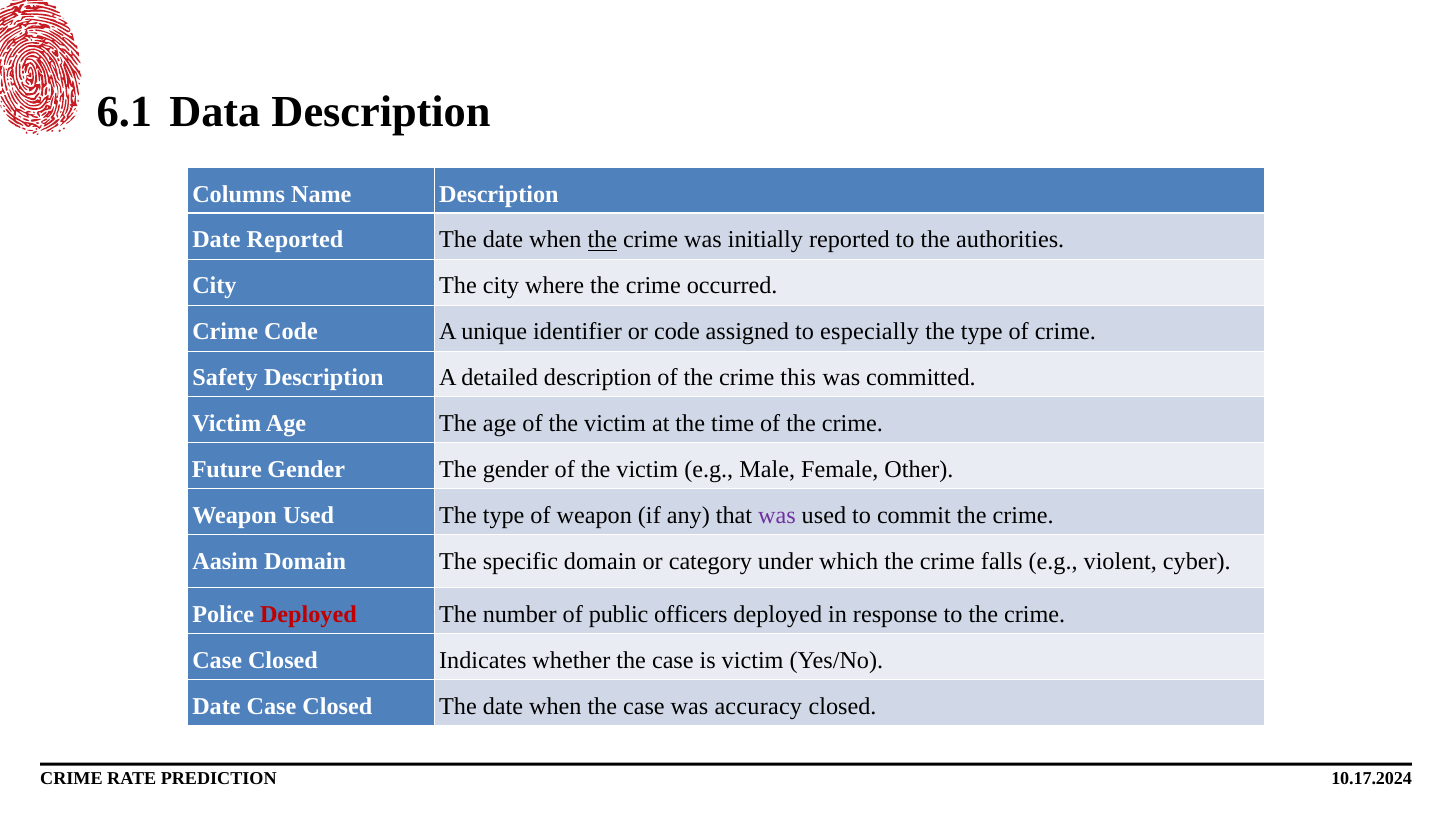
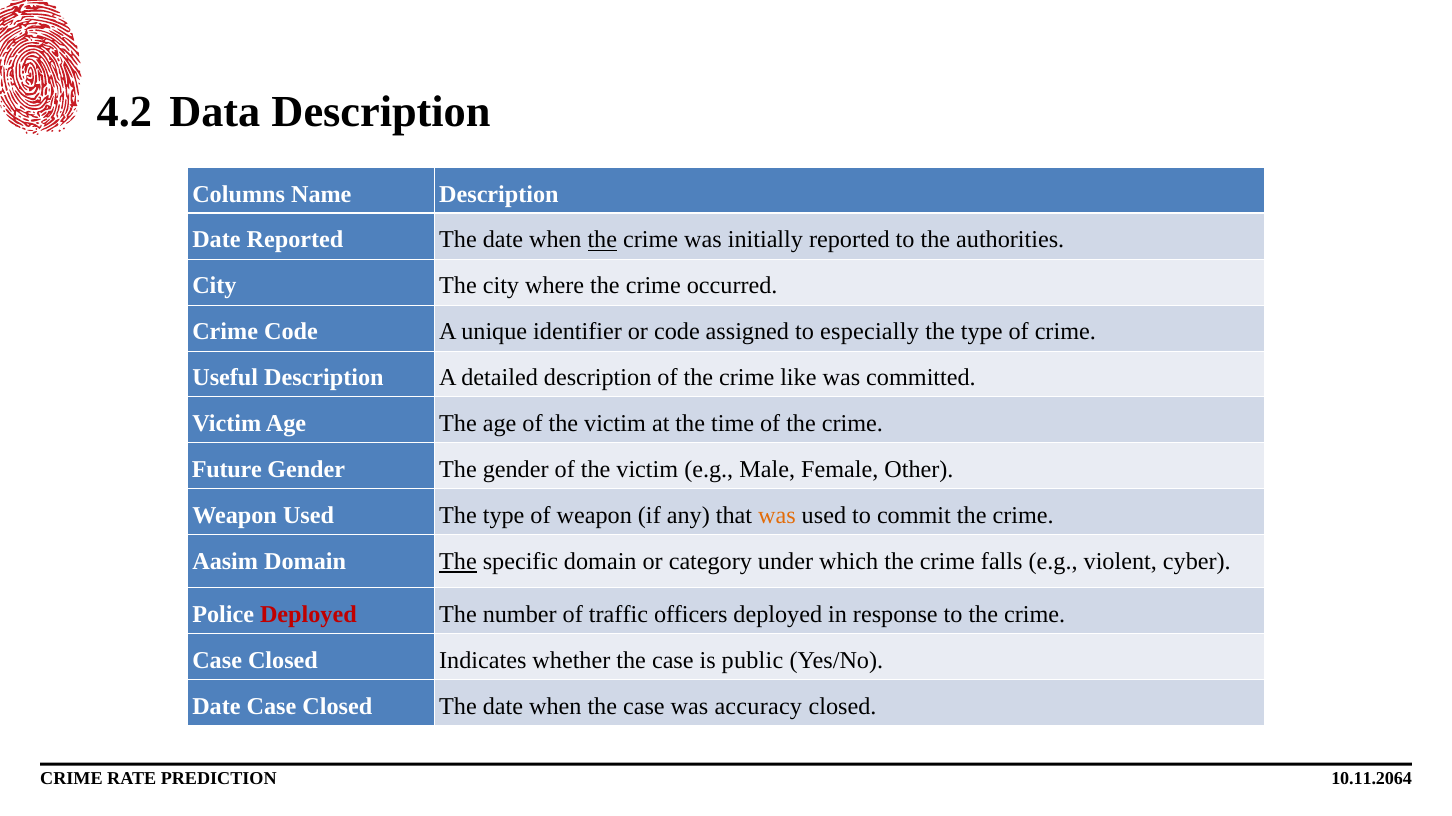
6.1: 6.1 -> 4.2 (124, 112)
Safety: Safety -> Useful (225, 378)
this: this -> like (798, 378)
was colour: purple -> orange (777, 516)
The underline: none -> present (458, 562)
public: public -> traffic (618, 615)
is victim: victim -> public (753, 661)
10.17.2024: 10.17.2024 -> 10.11.2064 (1372, 779)
